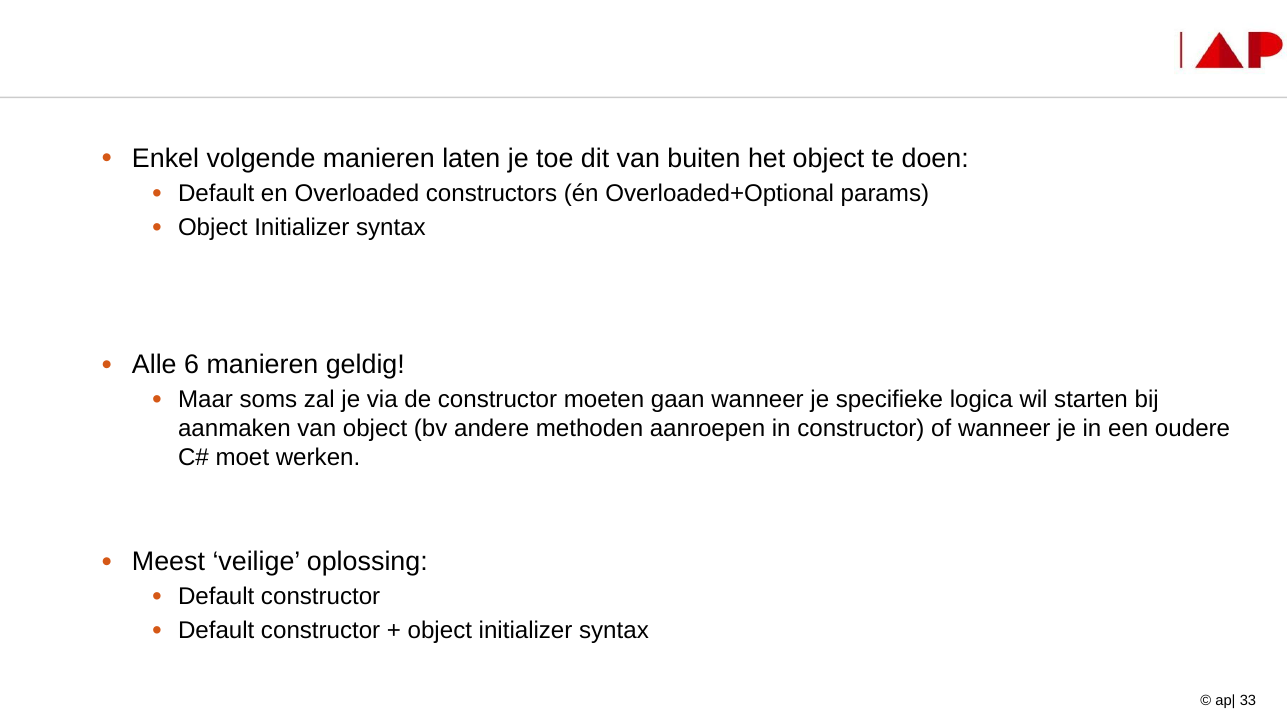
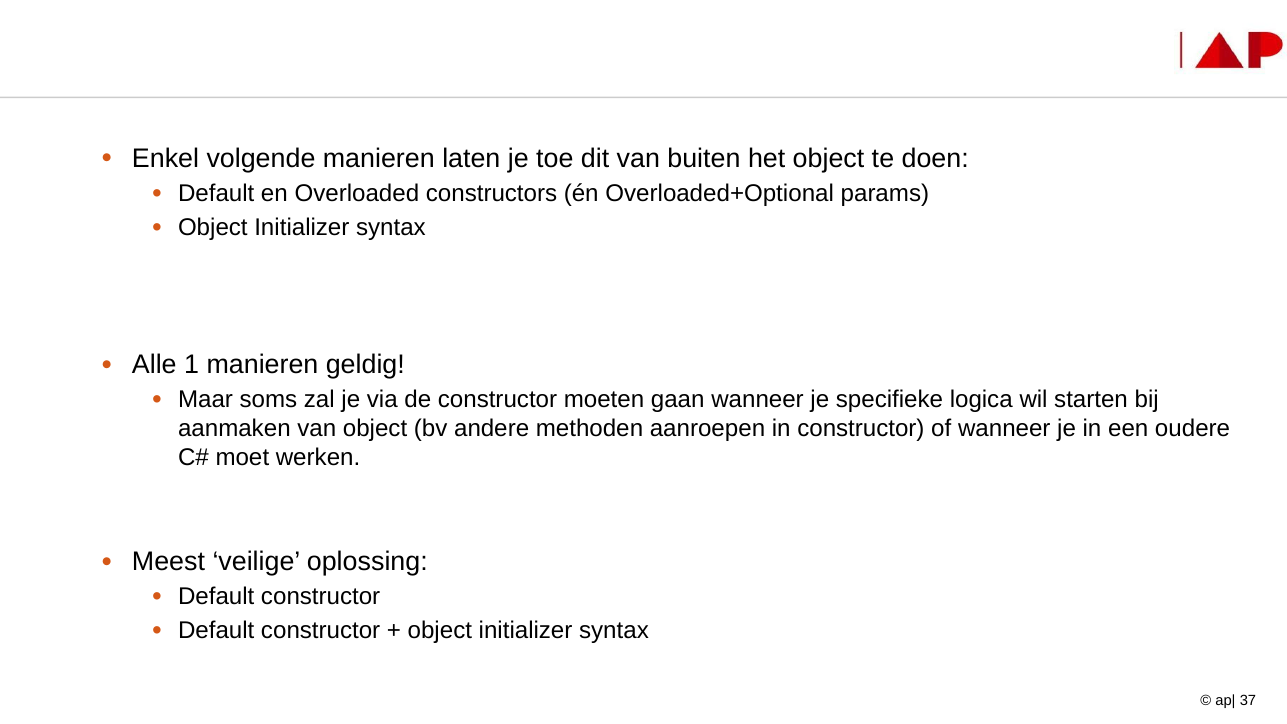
6: 6 -> 1 (192, 365)
33: 33 -> 37 (1248, 701)
